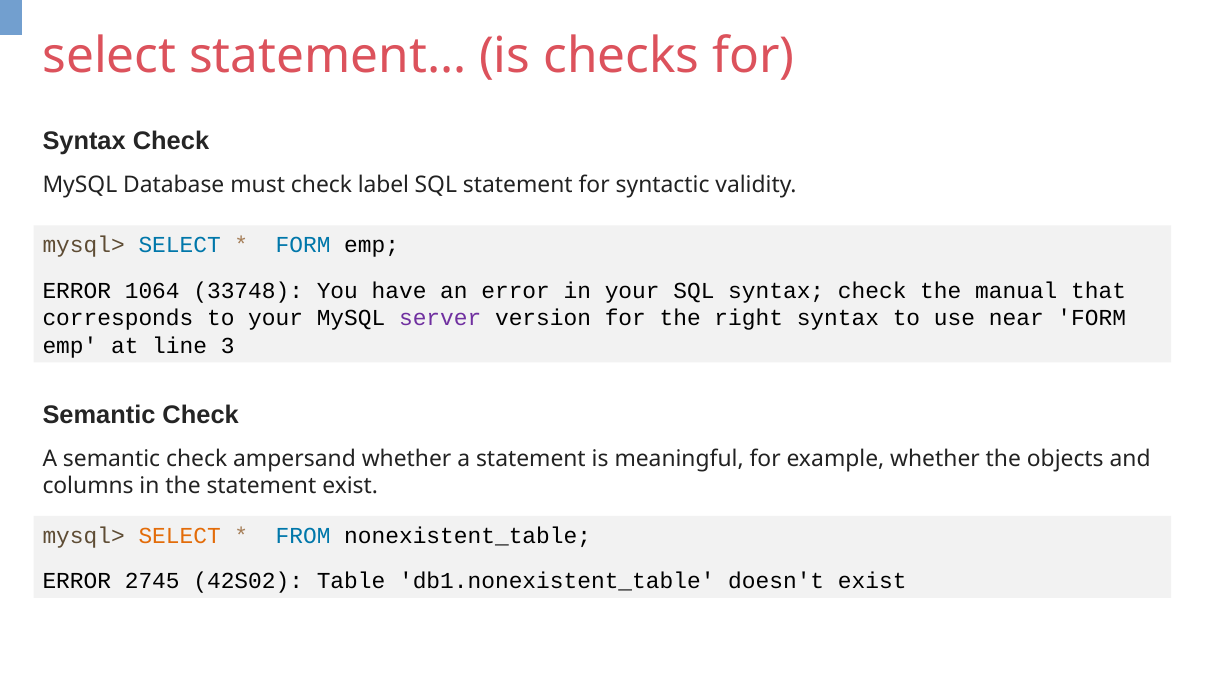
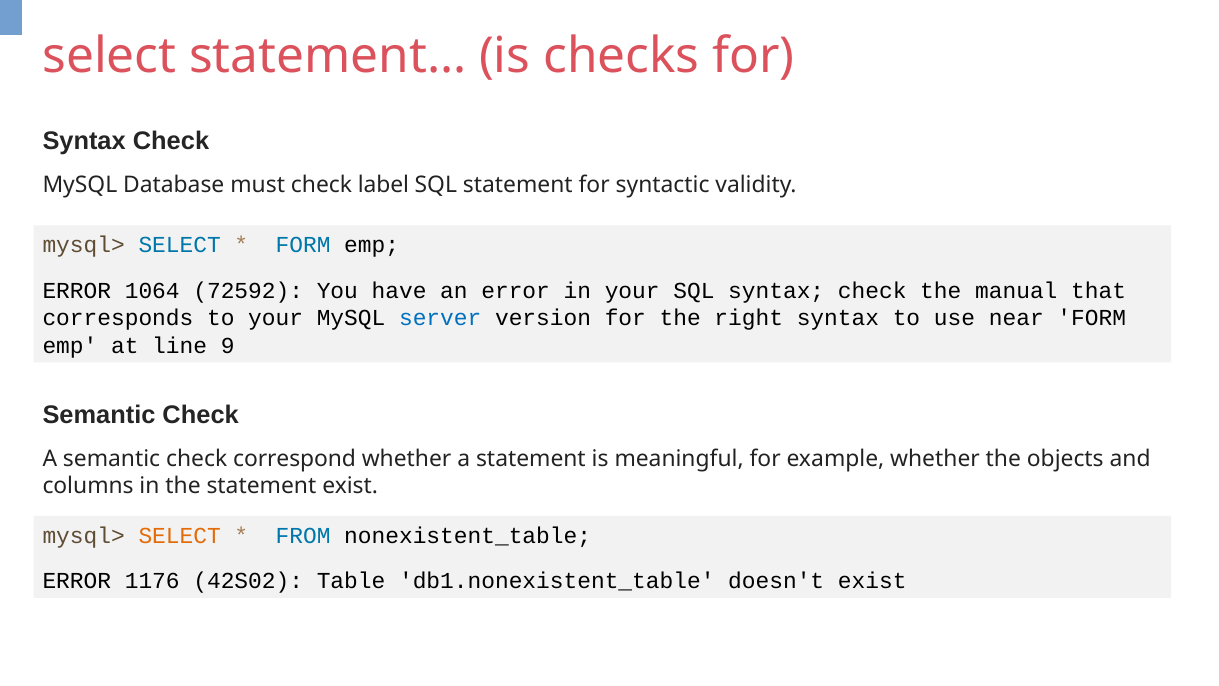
33748: 33748 -> 72592 (248, 291)
server colour: purple -> blue (440, 318)
3: 3 -> 9 (228, 346)
ampersand: ampersand -> correspond (295, 459)
2745: 2745 -> 1176 (152, 581)
